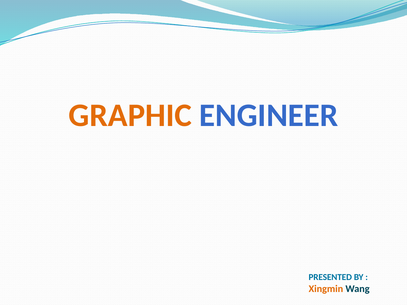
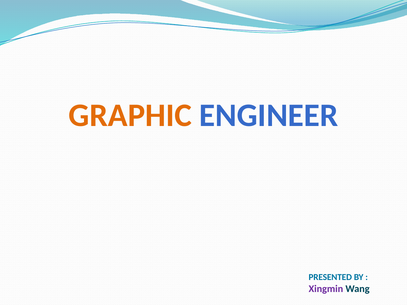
Xingmin colour: orange -> purple (326, 289)
